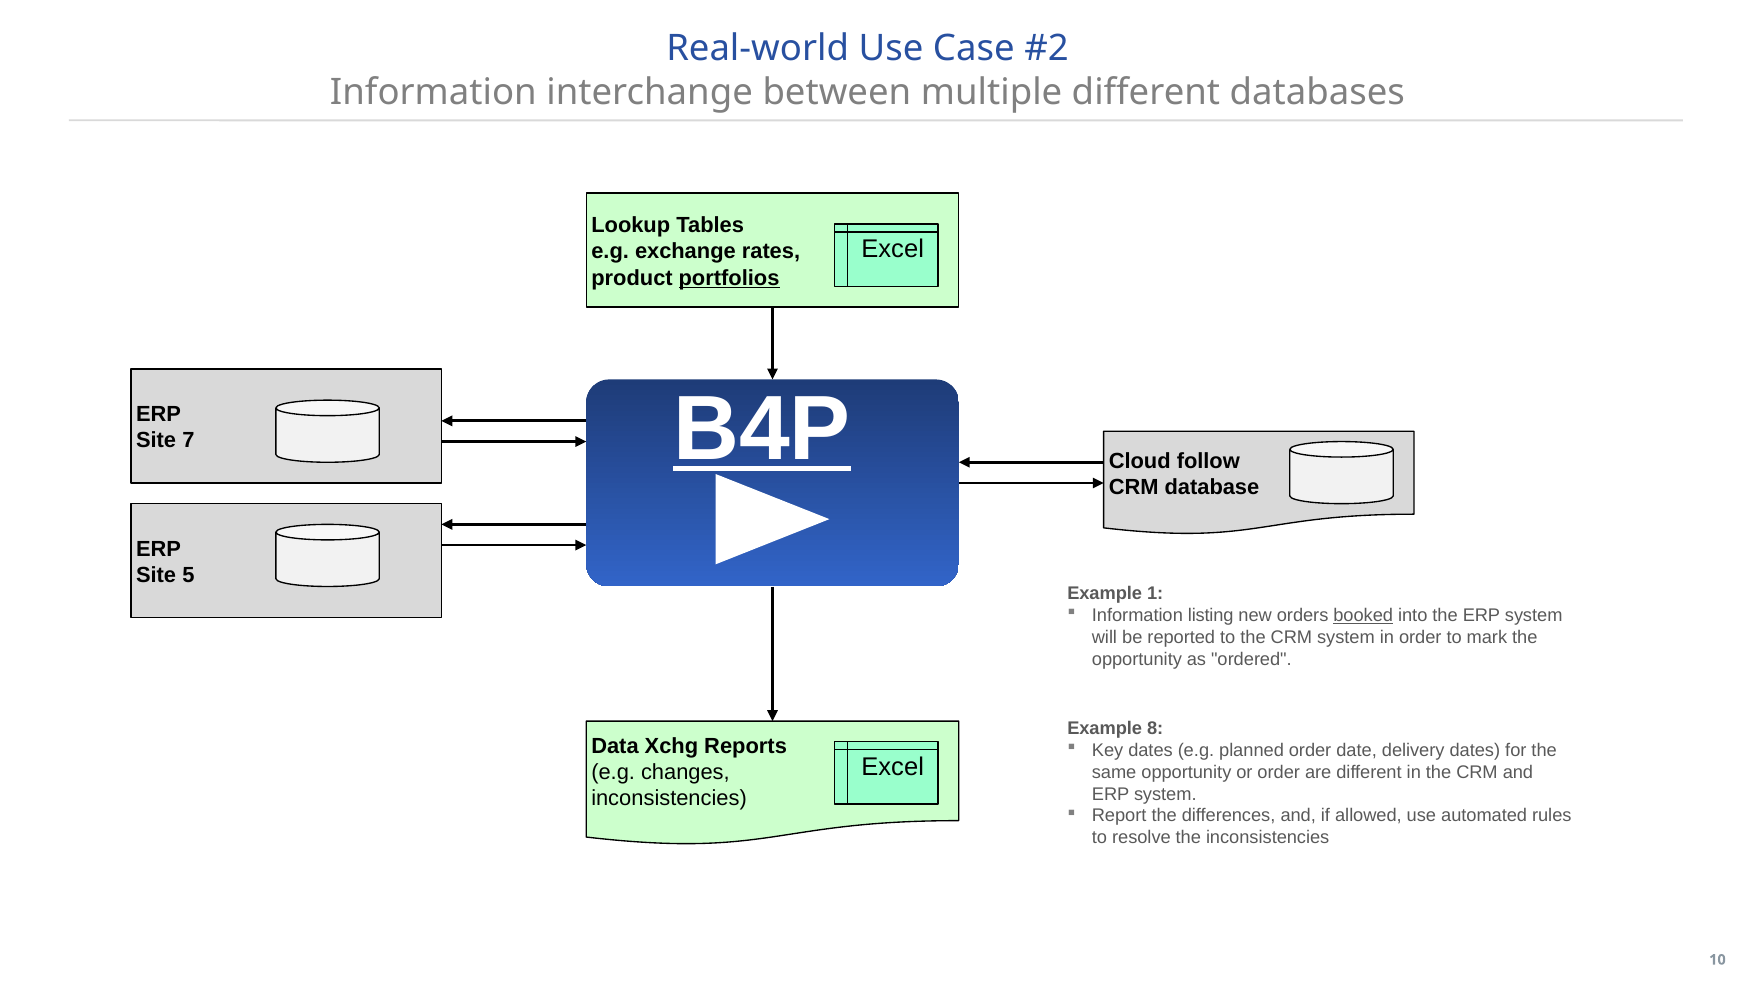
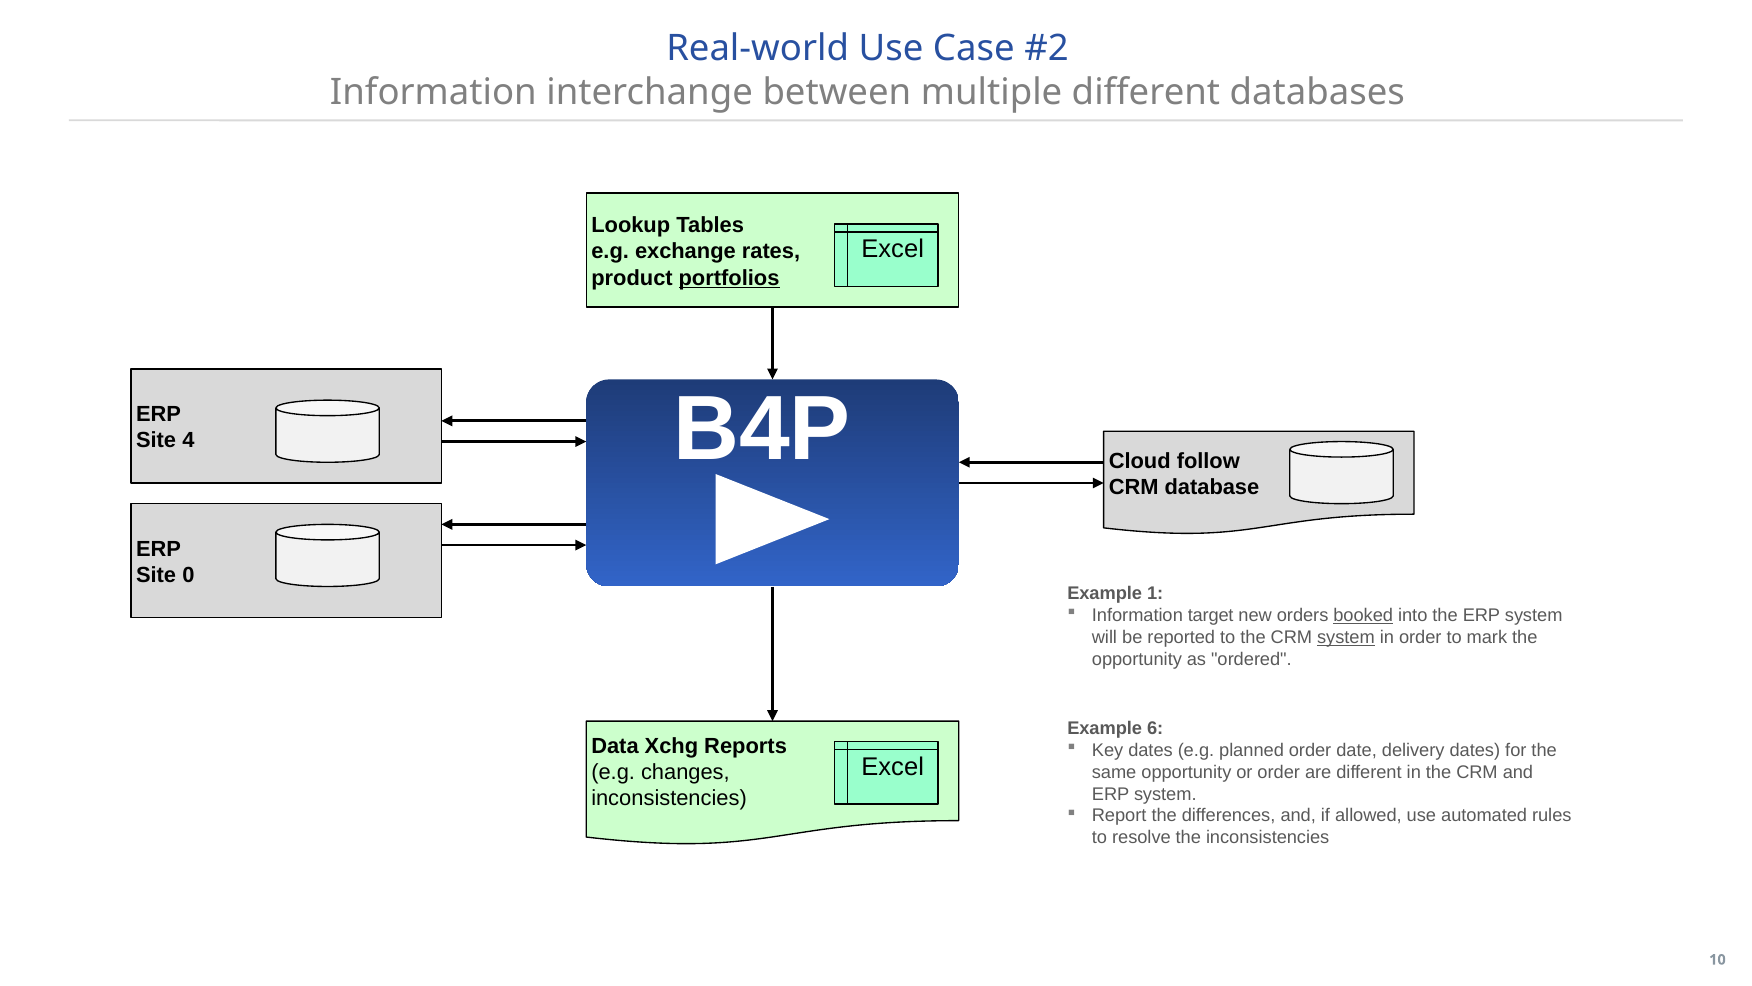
B4P underline: present -> none (762, 429)
7: 7 -> 4 (188, 440)
5: 5 -> 0 (188, 575)
listing: listing -> target (1211, 615)
system underline: none -> present (1346, 637)
8: 8 -> 6 (1155, 728)
